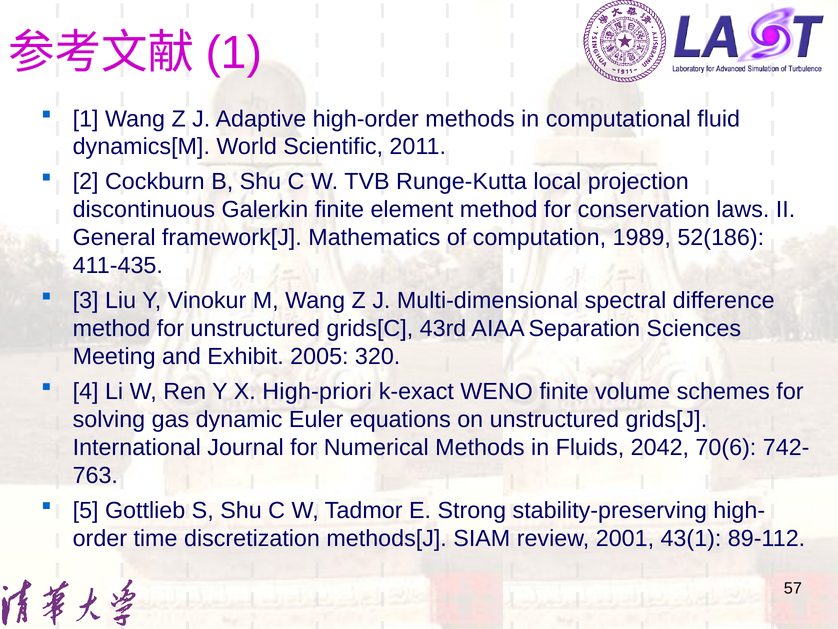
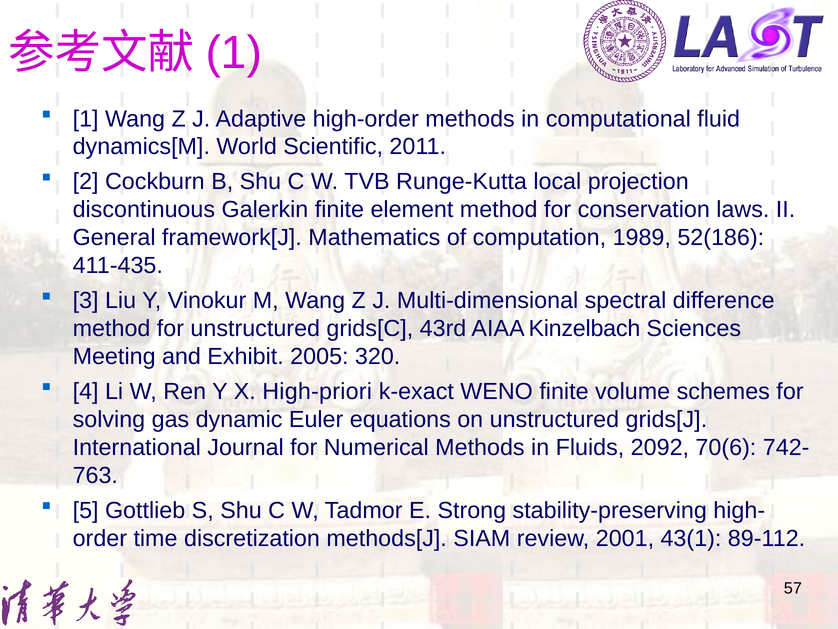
Separation: Separation -> Kinzelbach (584, 328)
2042: 2042 -> 2092 (660, 447)
